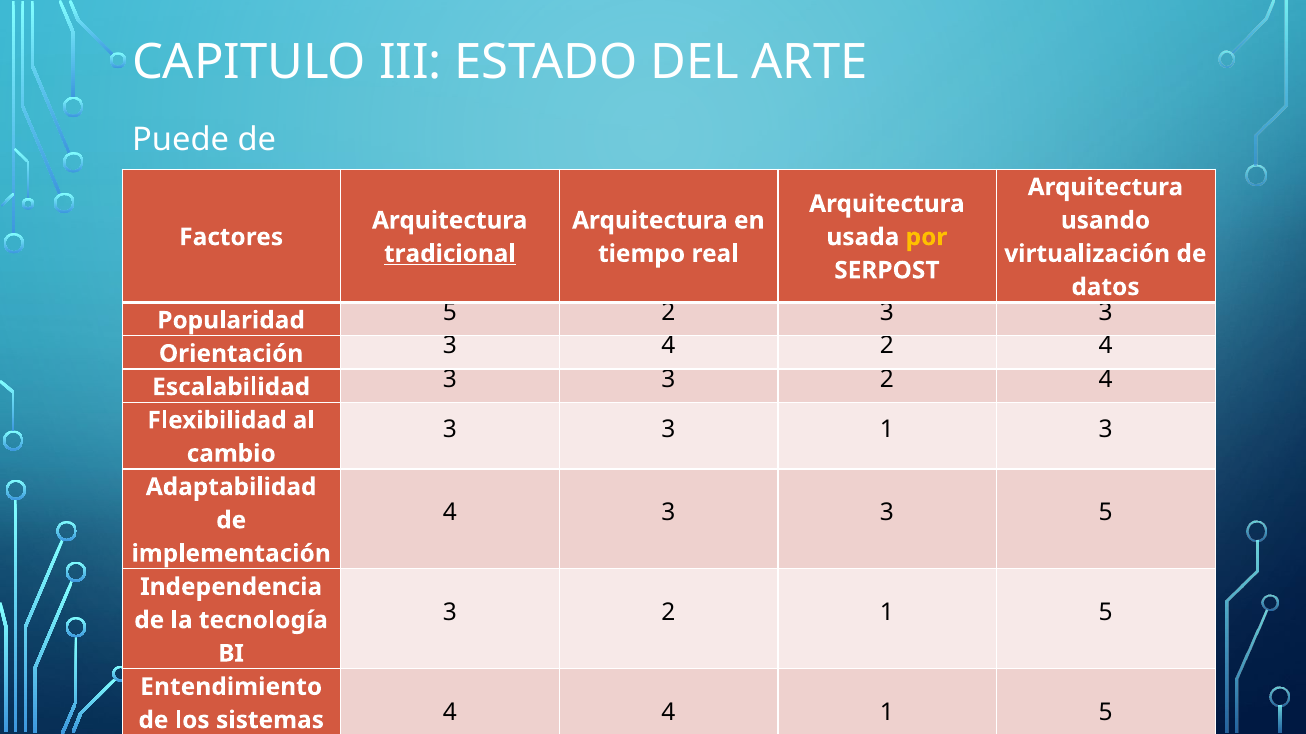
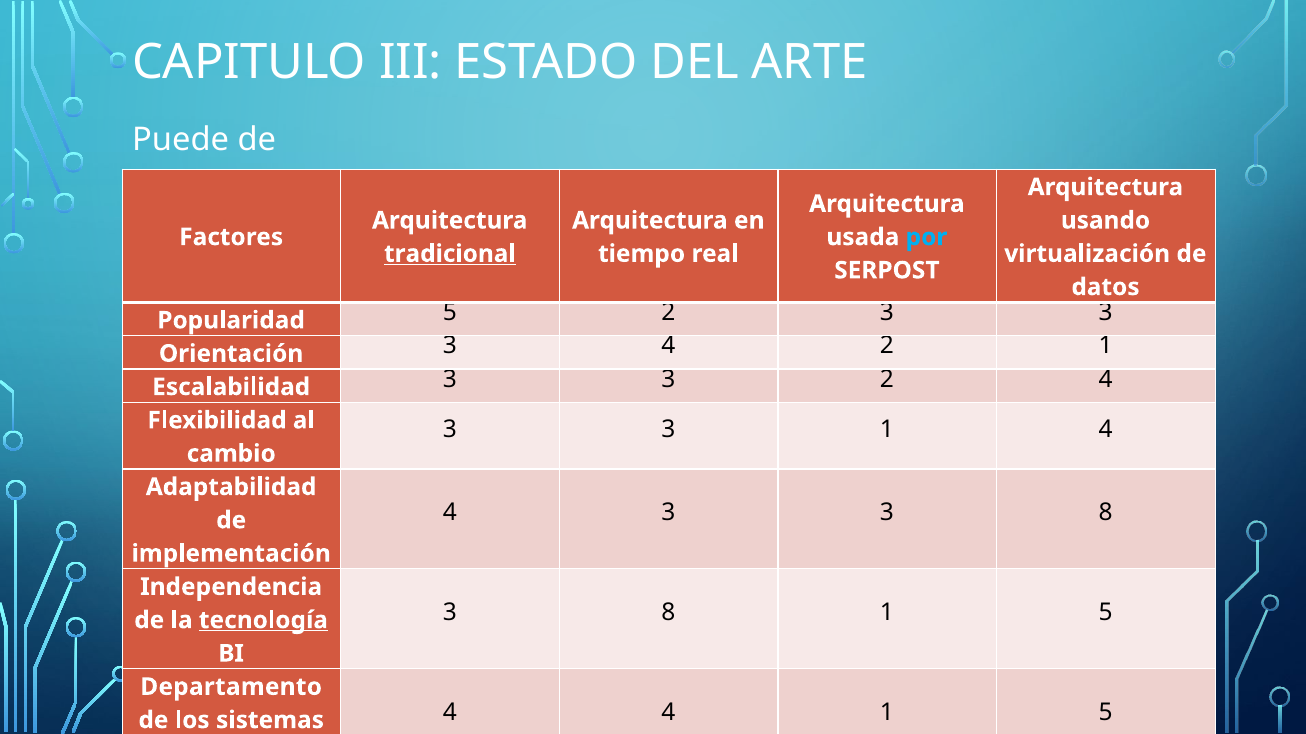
por colour: yellow -> light blue (927, 237)
4 2 4: 4 -> 1 (1106, 346)
1 3: 3 -> 4 (1106, 429)
3 3 5: 5 -> 8 (1106, 513)
2: 2 -> 8 (668, 613)
tecnología underline: none -> present (263, 621)
Entendimiento: Entendimiento -> Departamento (231, 687)
